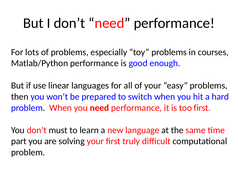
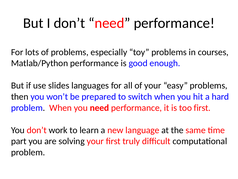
linear: linear -> slides (59, 85)
must: must -> work (58, 130)
